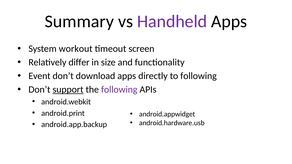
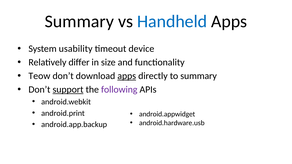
Handheld colour: purple -> blue (172, 22)
workout: workout -> usability (76, 49)
screen: screen -> device (141, 49)
Event: Event -> Teow (39, 76)
apps underline: none -> present (127, 76)
to following: following -> summary (199, 76)
